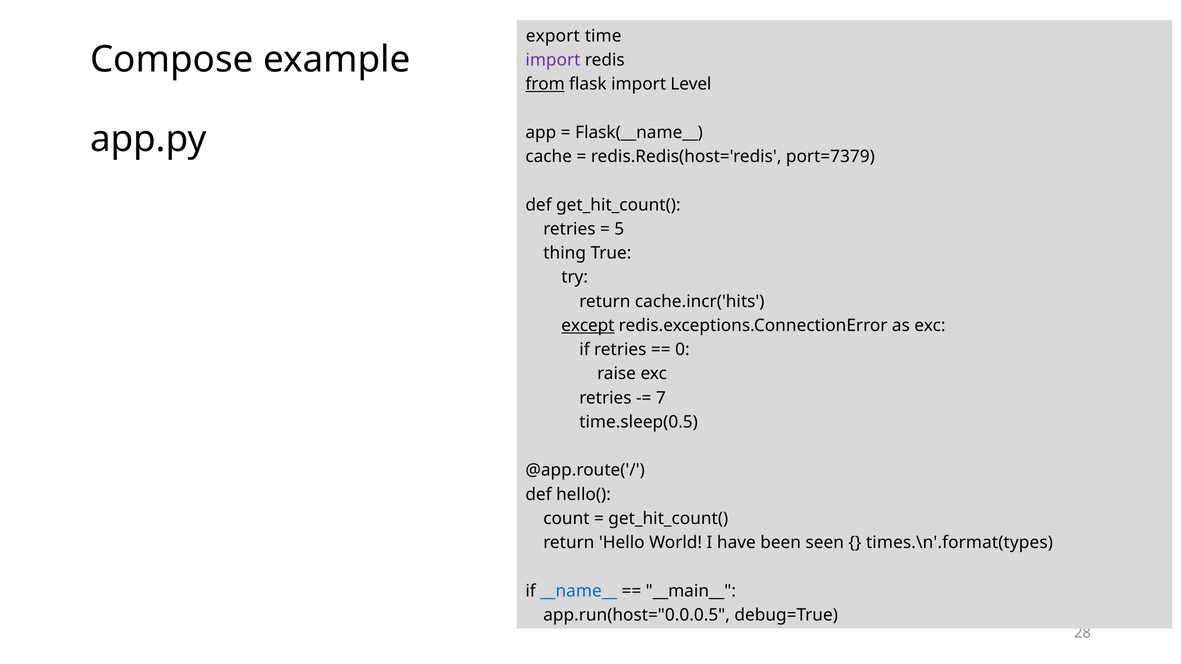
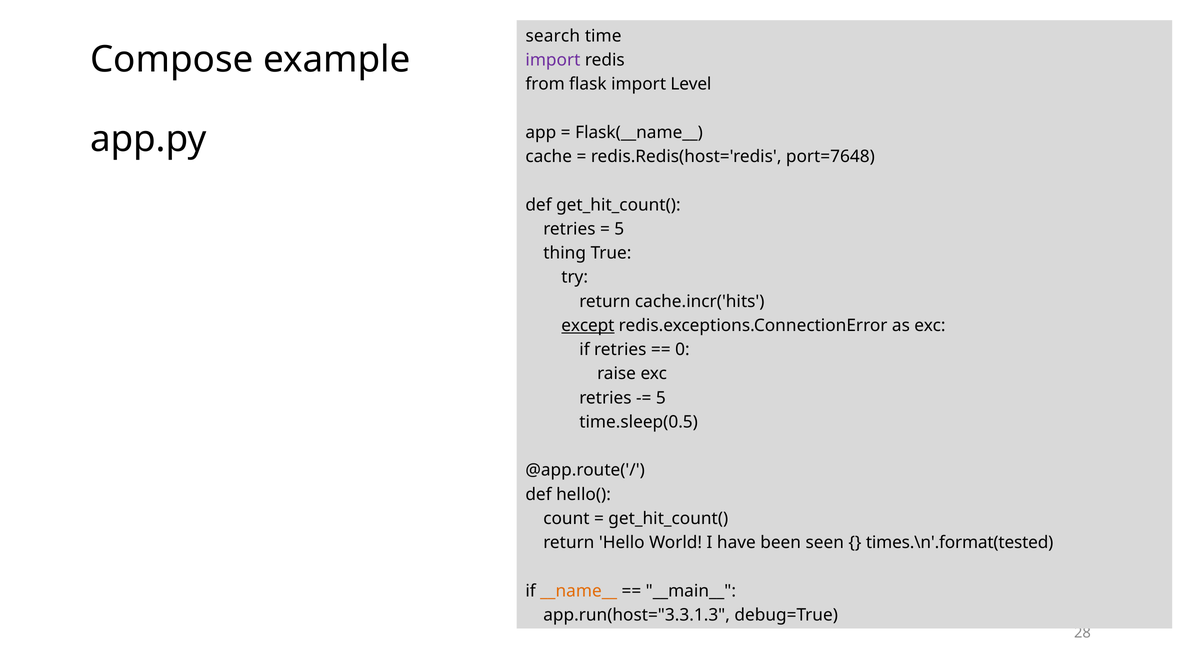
export: export -> search (553, 36)
from underline: present -> none (545, 84)
port=7379: port=7379 -> port=7648 (830, 157)
7: 7 -> 5 (661, 398)
times.\n'.format(types: times.\n'.format(types -> times.\n'.format(tested (960, 543)
__name__ colour: blue -> orange (579, 591)
app.run(host="0.0.0.5: app.run(host="0.0.0.5 -> app.run(host="3.3.1.3 (637, 615)
